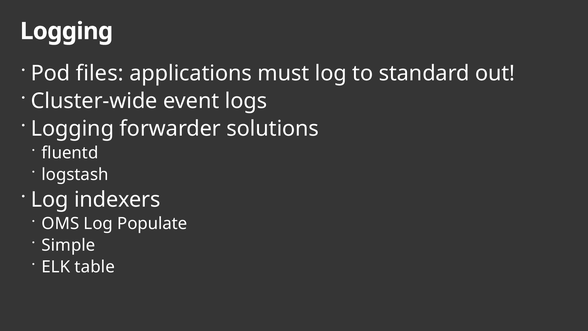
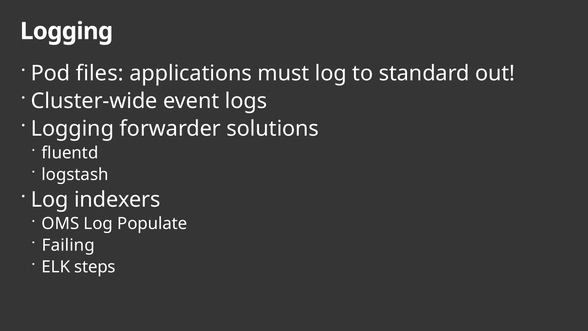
Simple: Simple -> Failing (68, 245)
table: table -> steps (95, 267)
